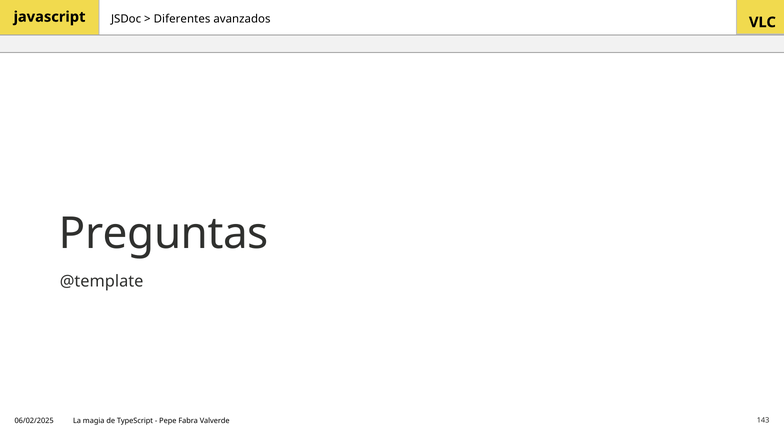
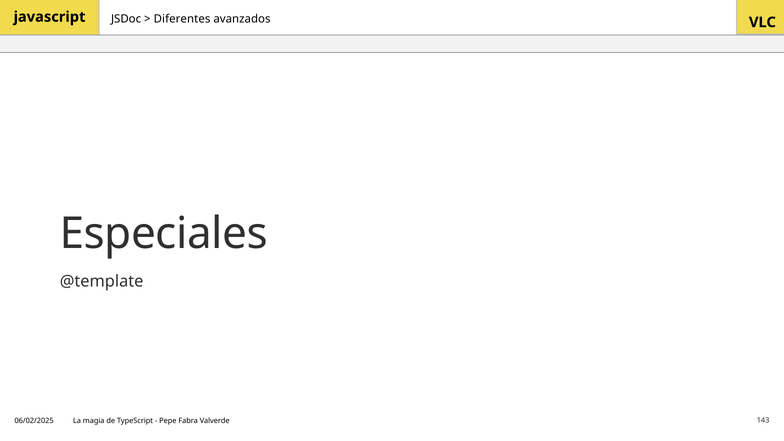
Preguntas: Preguntas -> Especiales (164, 234)
